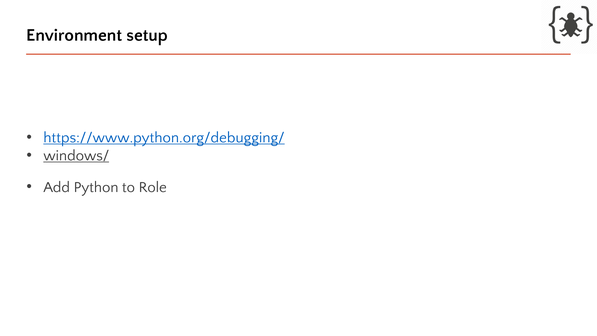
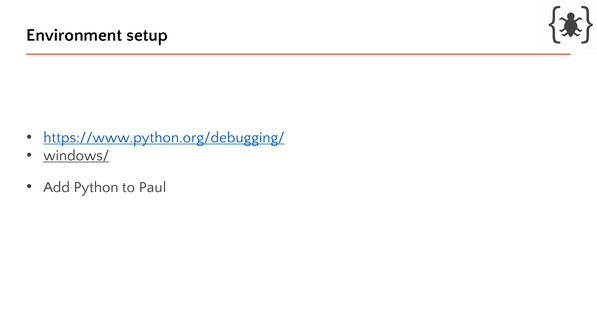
Role: Role -> Paul (153, 187)
